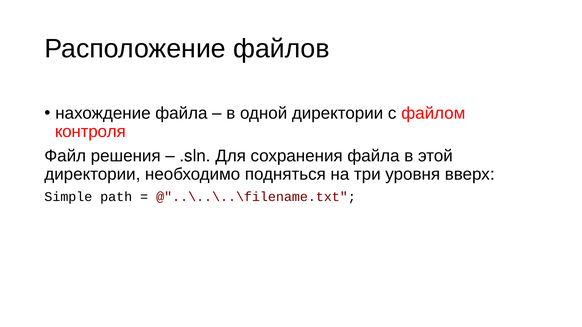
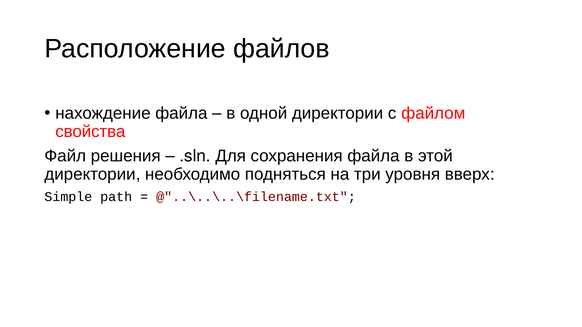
контроля: контроля -> свойства (90, 132)
